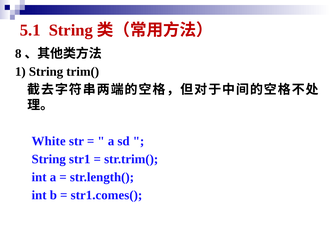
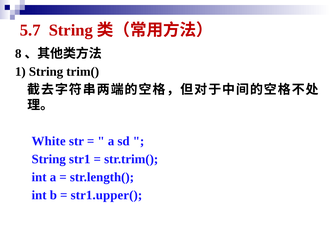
5.1: 5.1 -> 5.7 (30, 30)
str1.comes(: str1.comes( -> str1.upper( (106, 195)
